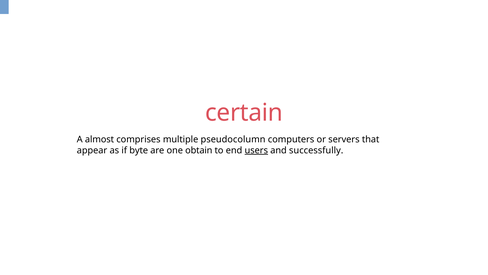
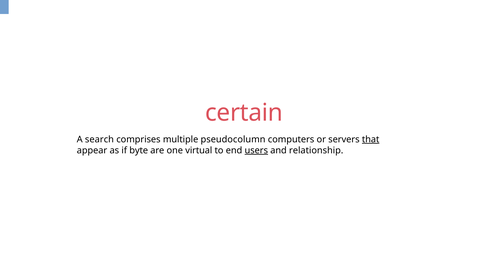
almost: almost -> search (99, 139)
that underline: none -> present (371, 139)
obtain: obtain -> virtual (199, 150)
successfully: successfully -> relationship (316, 150)
